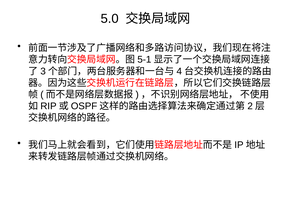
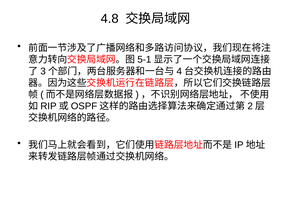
5.0: 5.0 -> 4.8 (110, 19)
